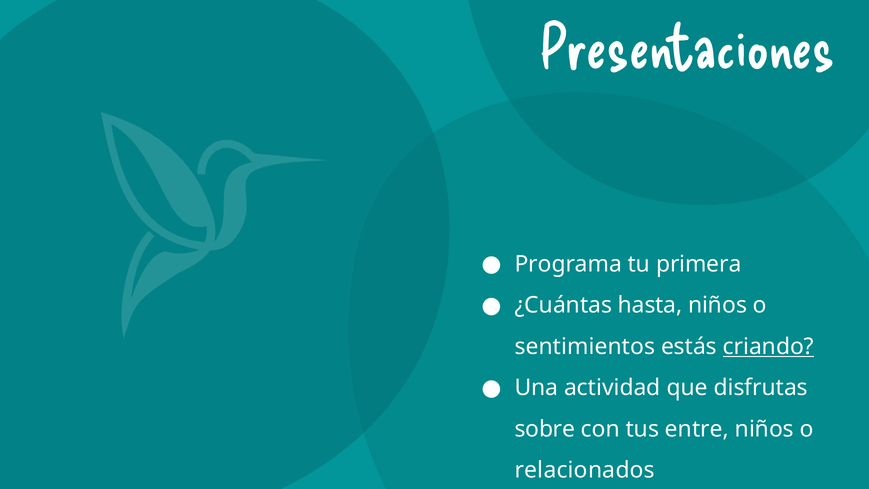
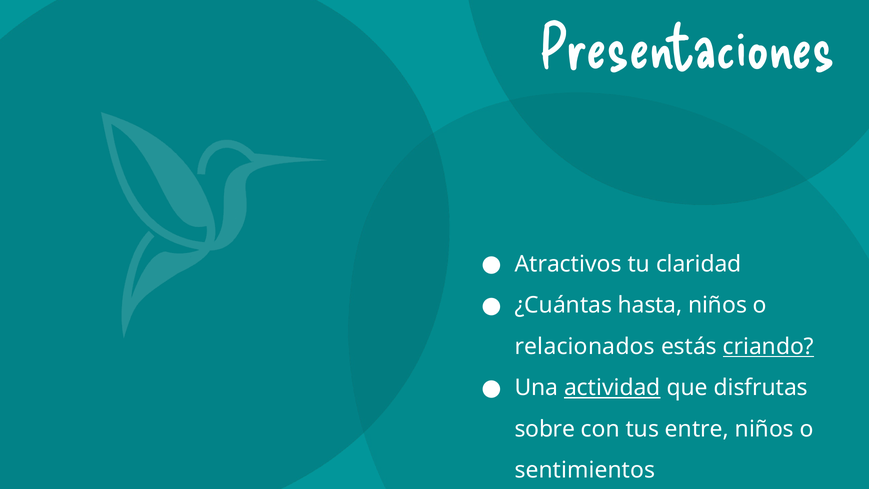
Programa: Programa -> Atractivos (568, 264)
primera: primera -> claridad (699, 264)
sentimientos: sentimientos -> relacionados (585, 346)
actividad underline: none -> present (612, 388)
relacionados: relacionados -> sentimientos (585, 470)
